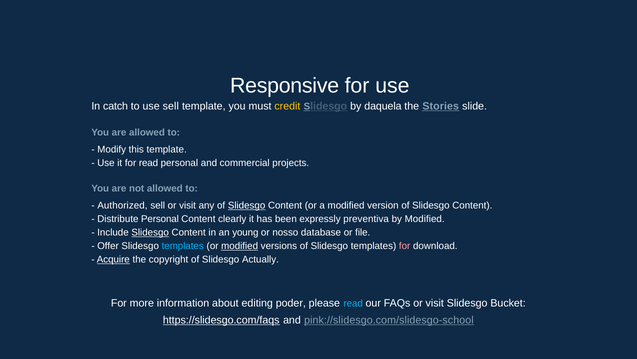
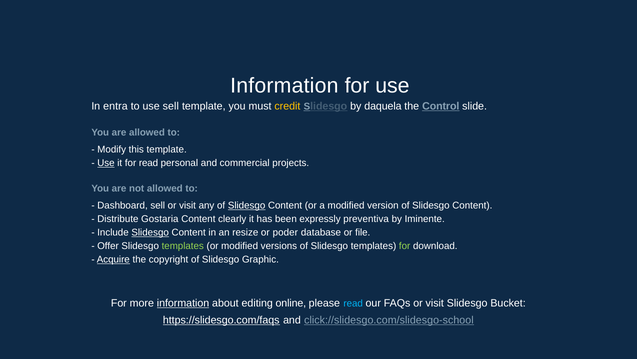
Responsive: Responsive -> Information (284, 86)
catch: catch -> entra (115, 106)
Stories: Stories -> Control (441, 106)
Use underline: none -> present (106, 163)
Authorized: Authorized -> Dashboard (123, 205)
Distribute Personal: Personal -> Gostaria (160, 219)
by Modified: Modified -> Iminente (425, 219)
young: young -> resize (245, 232)
nosso: nosso -> poder (285, 232)
templates colour: light blue -> light green (183, 246)
modified underline: present -> none (240, 246)
for colour: pink -> light green (405, 246)
Actually: Actually -> Graphic (260, 259)
information underline: none -> present (183, 303)
poder: poder -> online (291, 303)
pink://slidesgo.com/slidesgo-school: pink://slidesgo.com/slidesgo-school -> click://slidesgo.com/slidesgo-school (389, 319)
